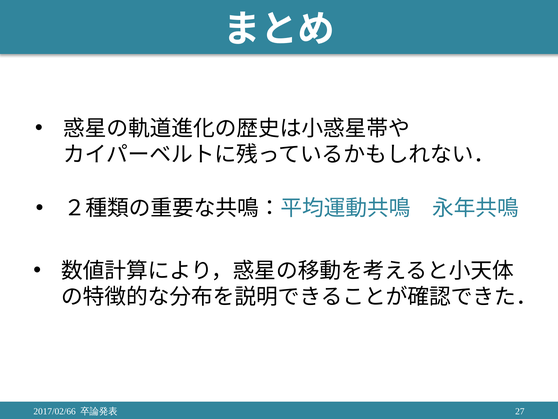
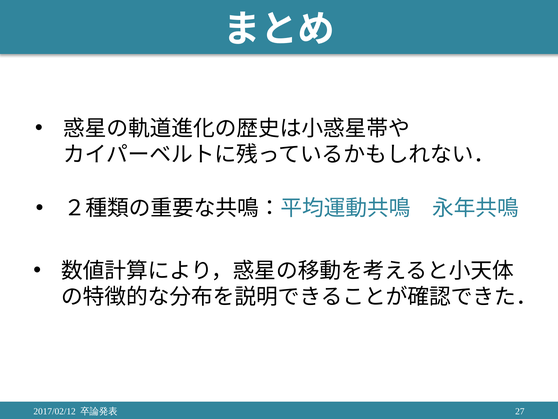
2017/02/66: 2017/02/66 -> 2017/02/12 (55, 411)
